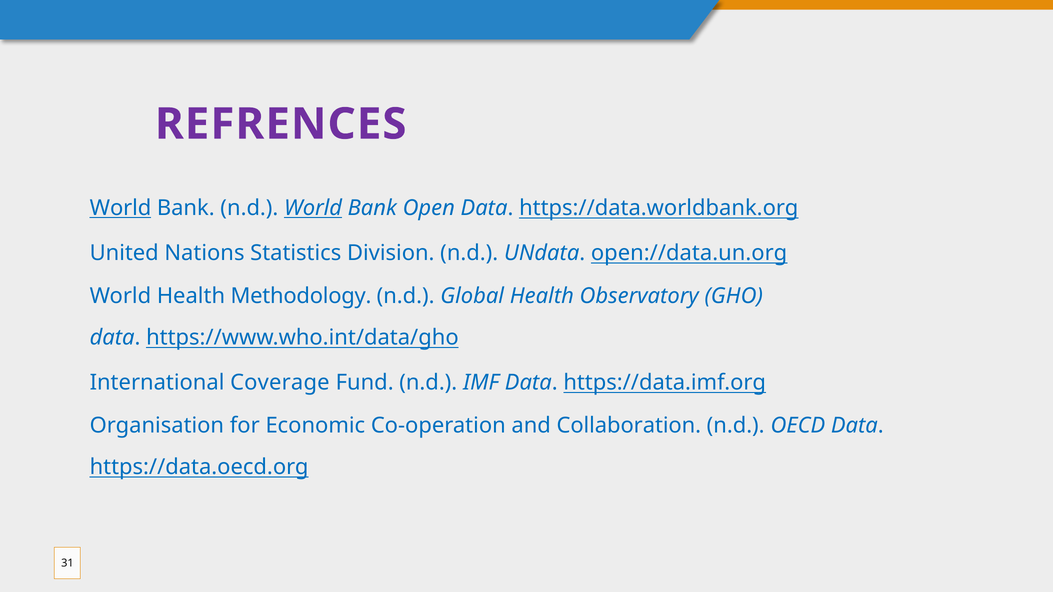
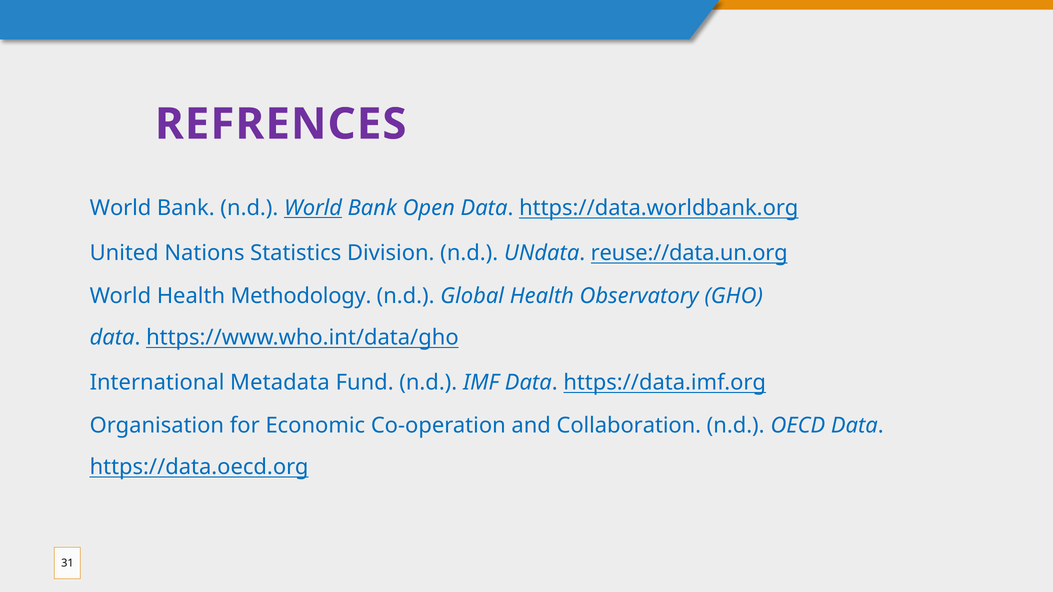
World underline: present -> none (120, 208)
open://data.un.org: open://data.un.org -> reuse://data.un.org (689, 253)
Coverage: Coverage -> Metadata (280, 383)
